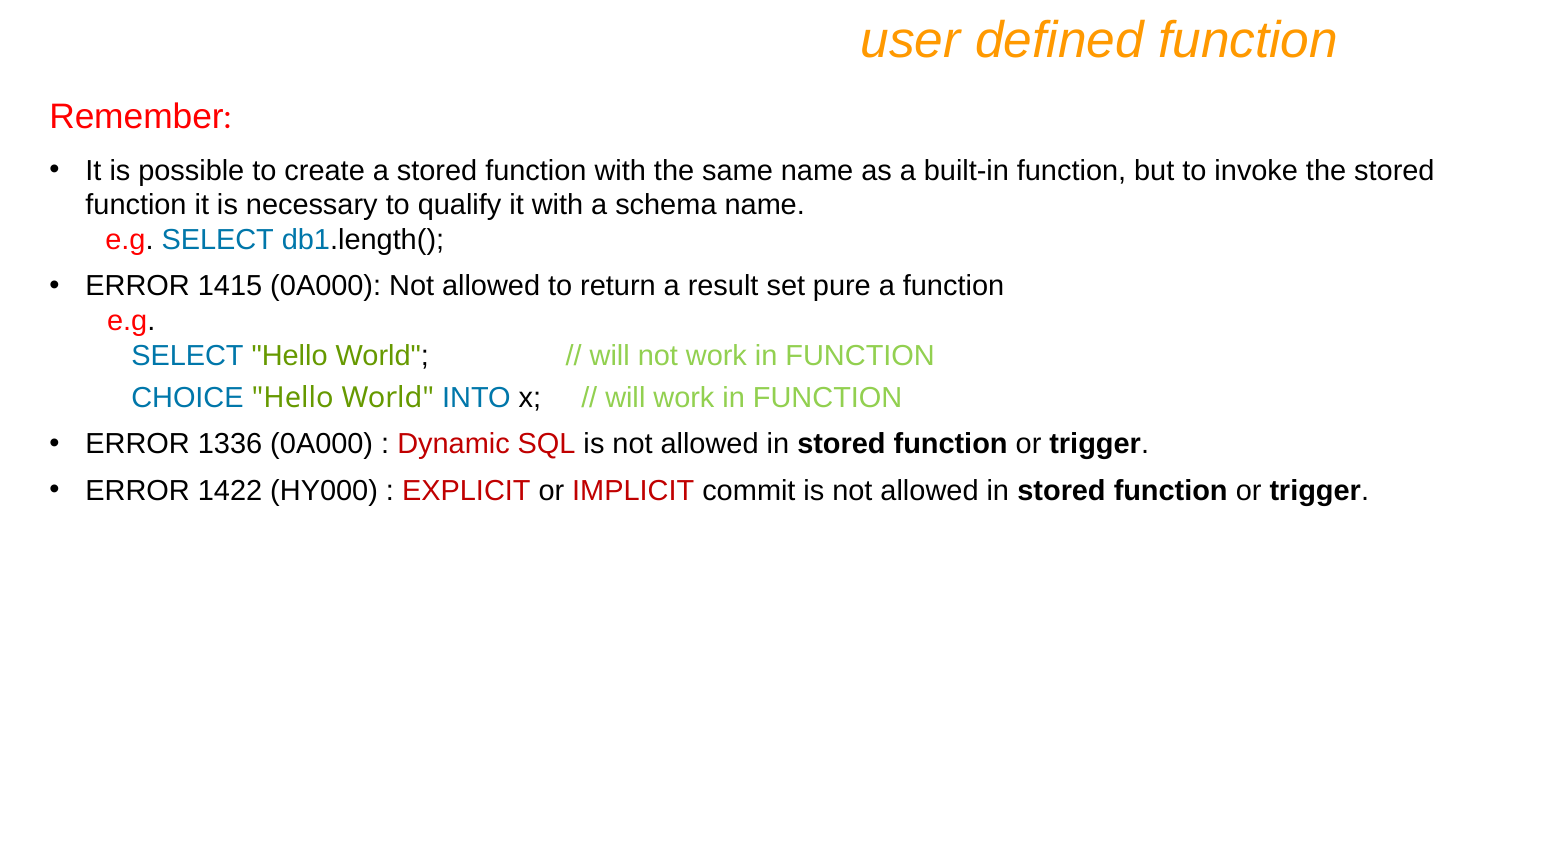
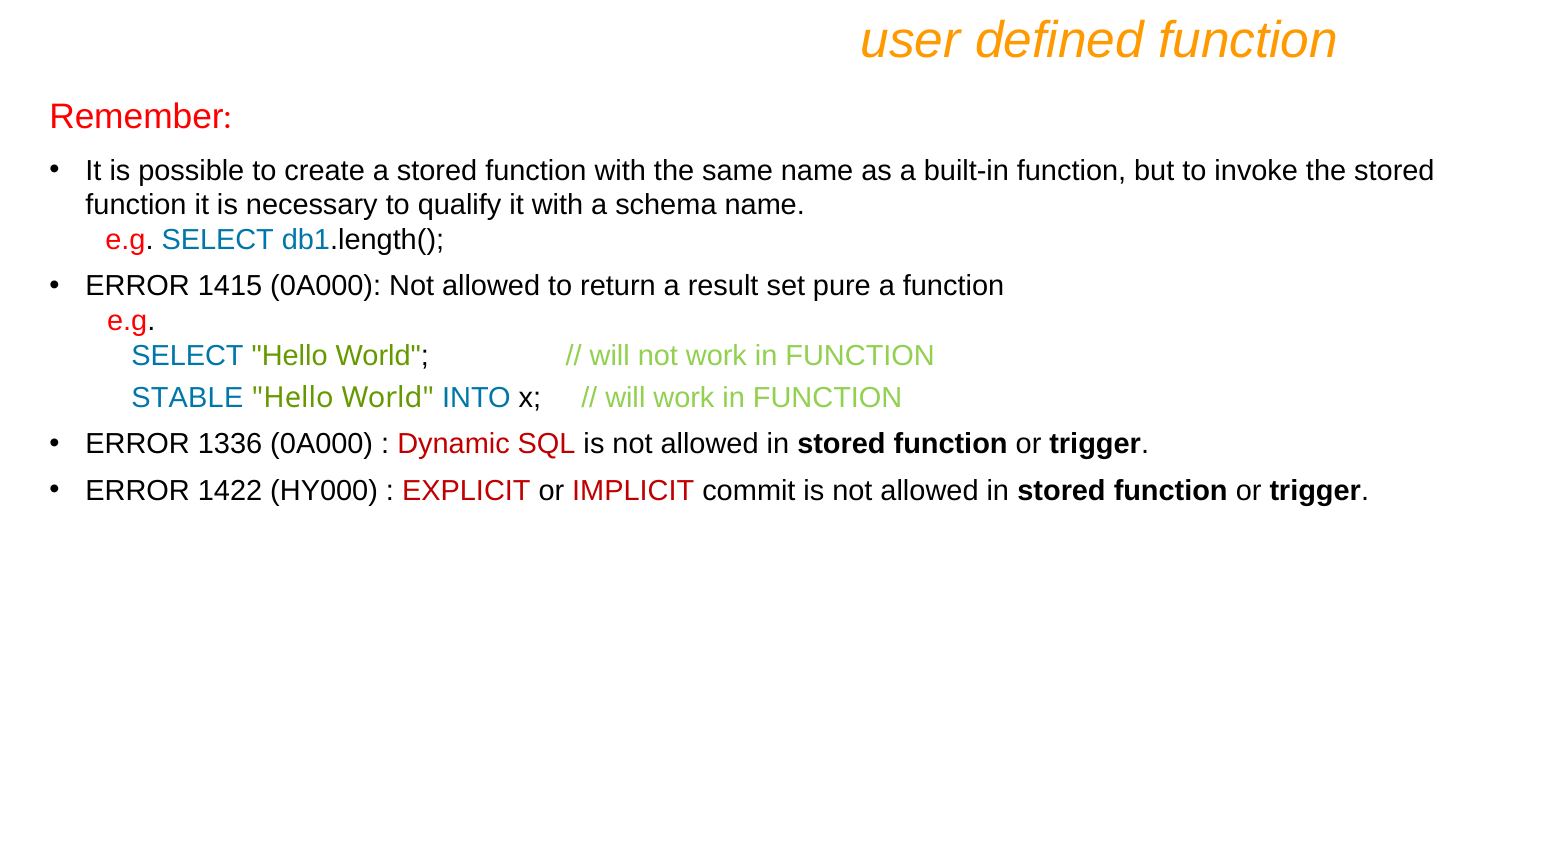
CHOICE: CHOICE -> STABLE (187, 398)
